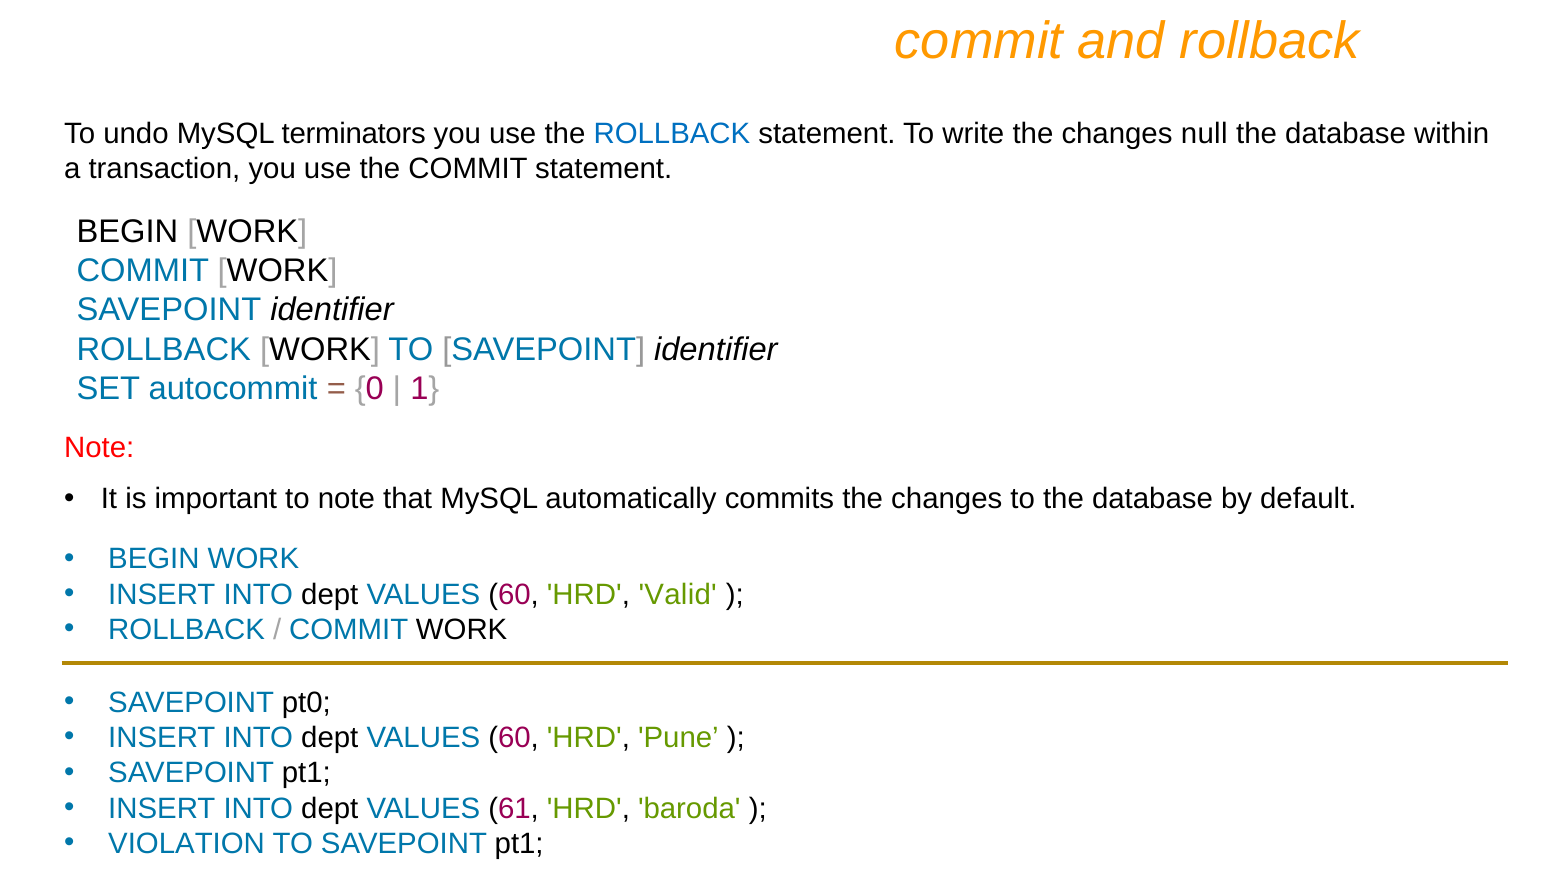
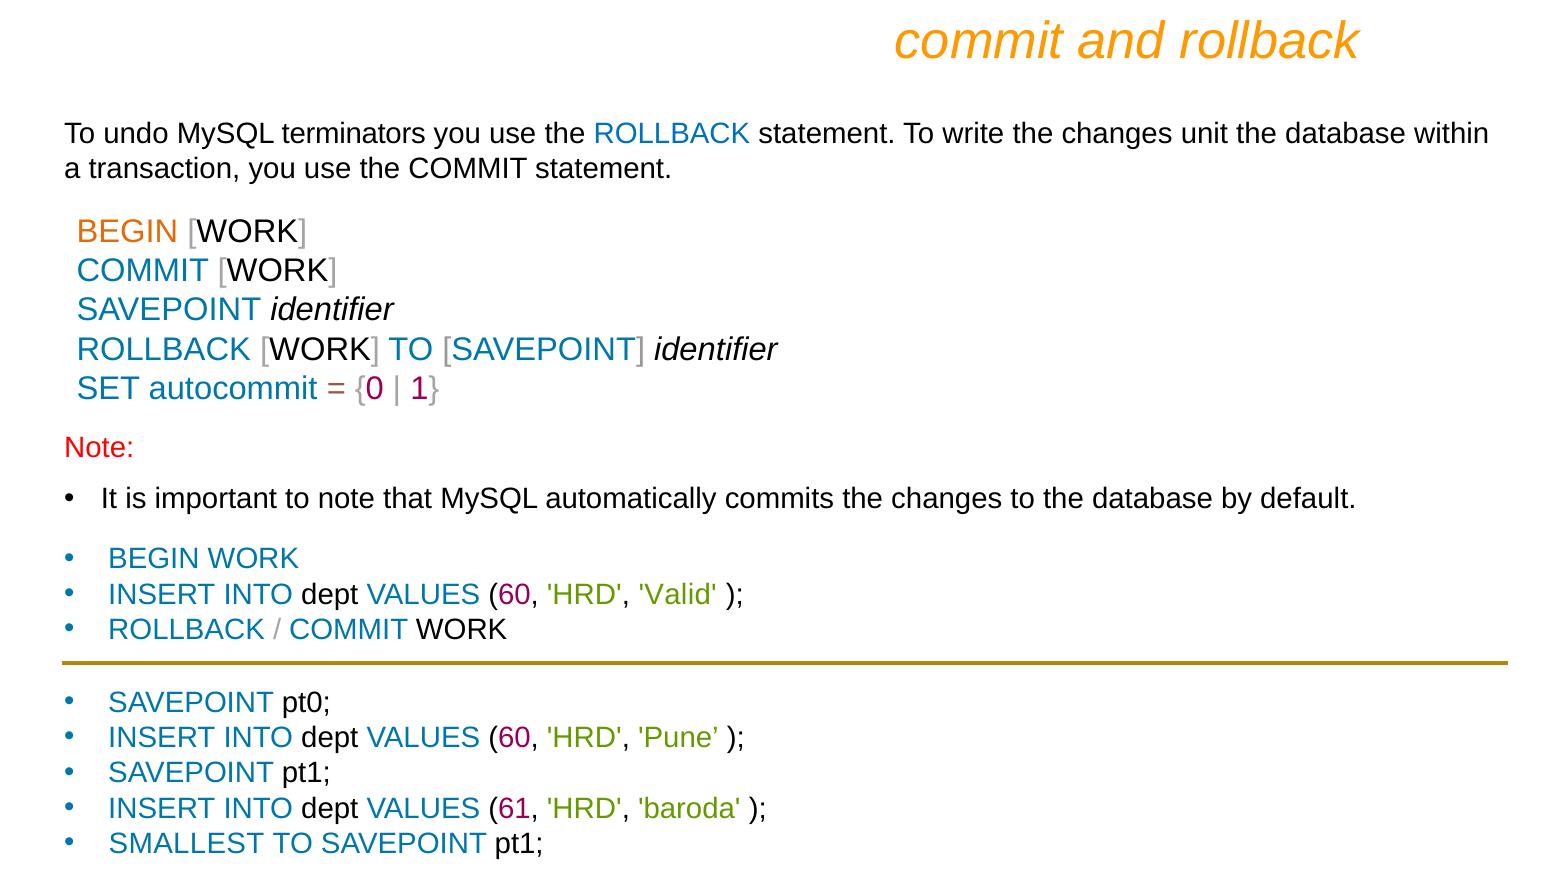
null: null -> unit (1204, 133)
BEGIN colour: black -> orange (127, 232)
VIOLATION: VIOLATION -> SMALLEST (186, 844)
